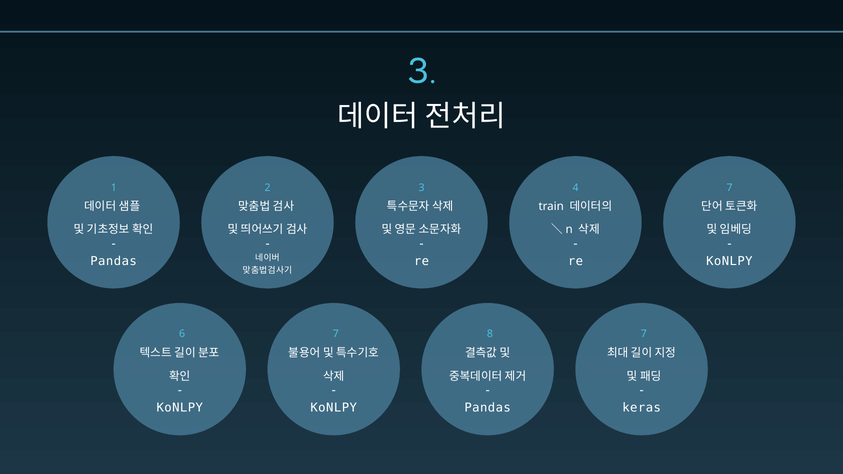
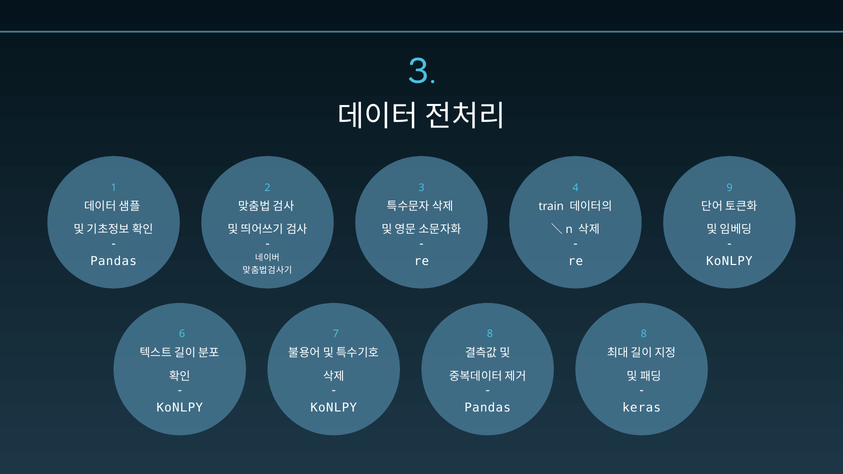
4 7: 7 -> 9 (730, 188)
8 7: 7 -> 8 (644, 334)
